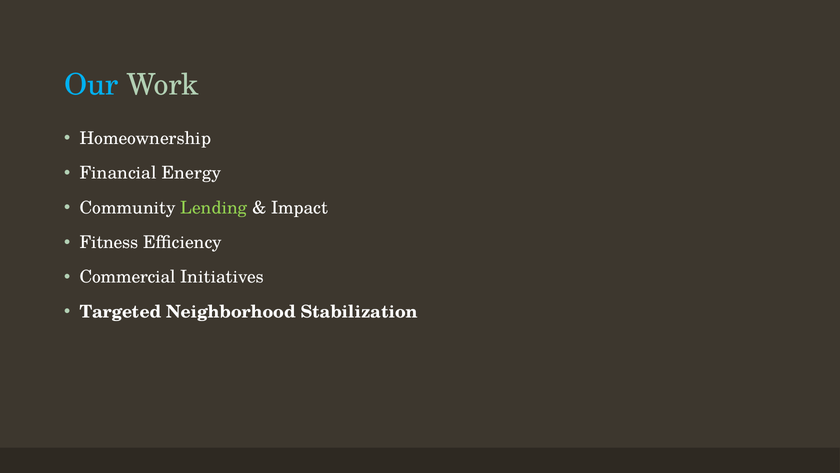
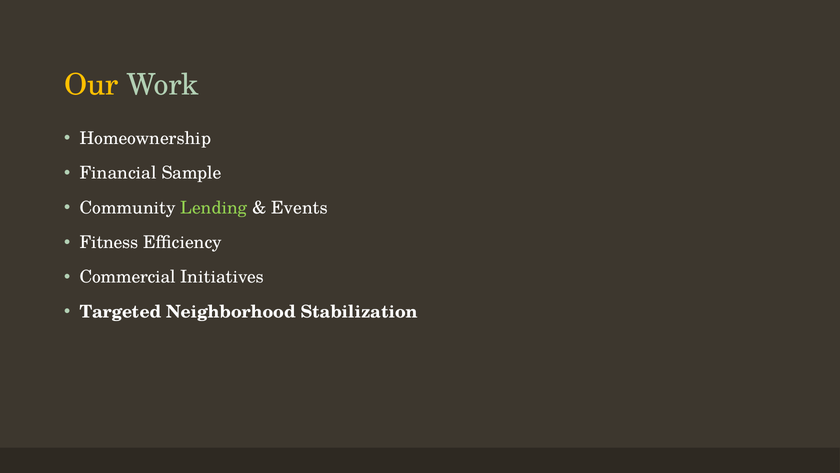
Our colour: light blue -> yellow (91, 85)
Energy: Energy -> Sample (192, 173)
Impact: Impact -> Events (300, 208)
